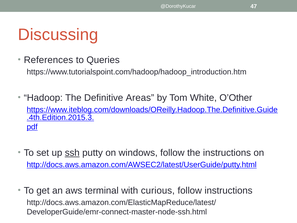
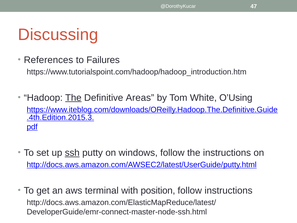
Queries: Queries -> Failures (103, 60)
The underline: none -> present (73, 98)
O’Other: O’Other -> O’Using (236, 98)
curious: curious -> position (158, 190)
